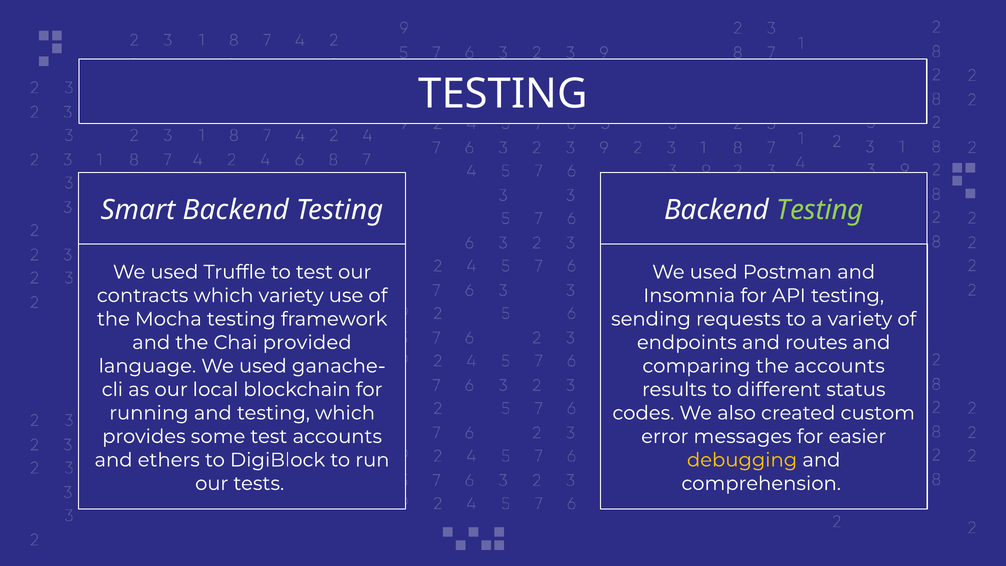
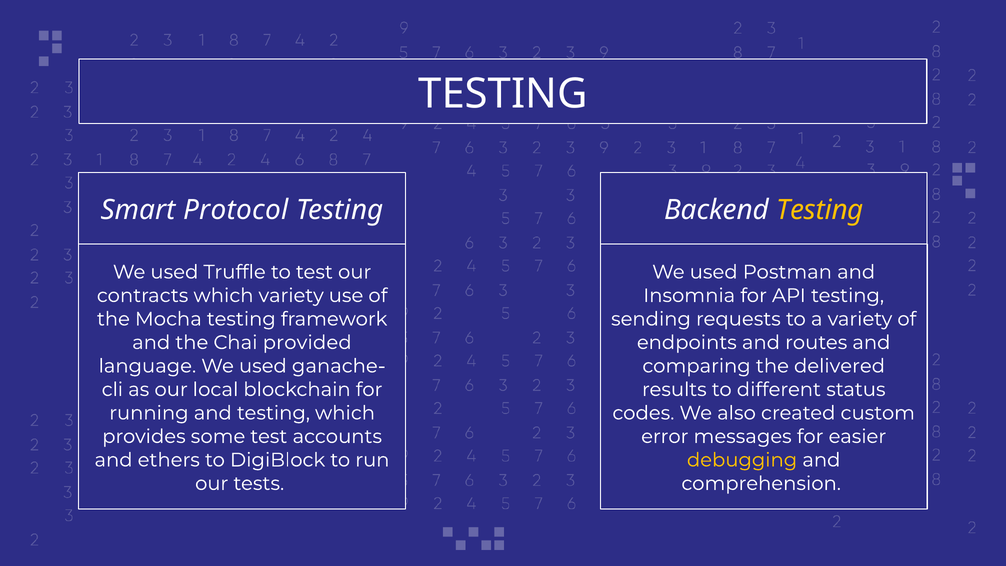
Smart Backend: Backend -> Protocol (236, 210)
Testing colour: light green -> yellow (820, 210)
the accounts: accounts -> delivered (840, 366)
